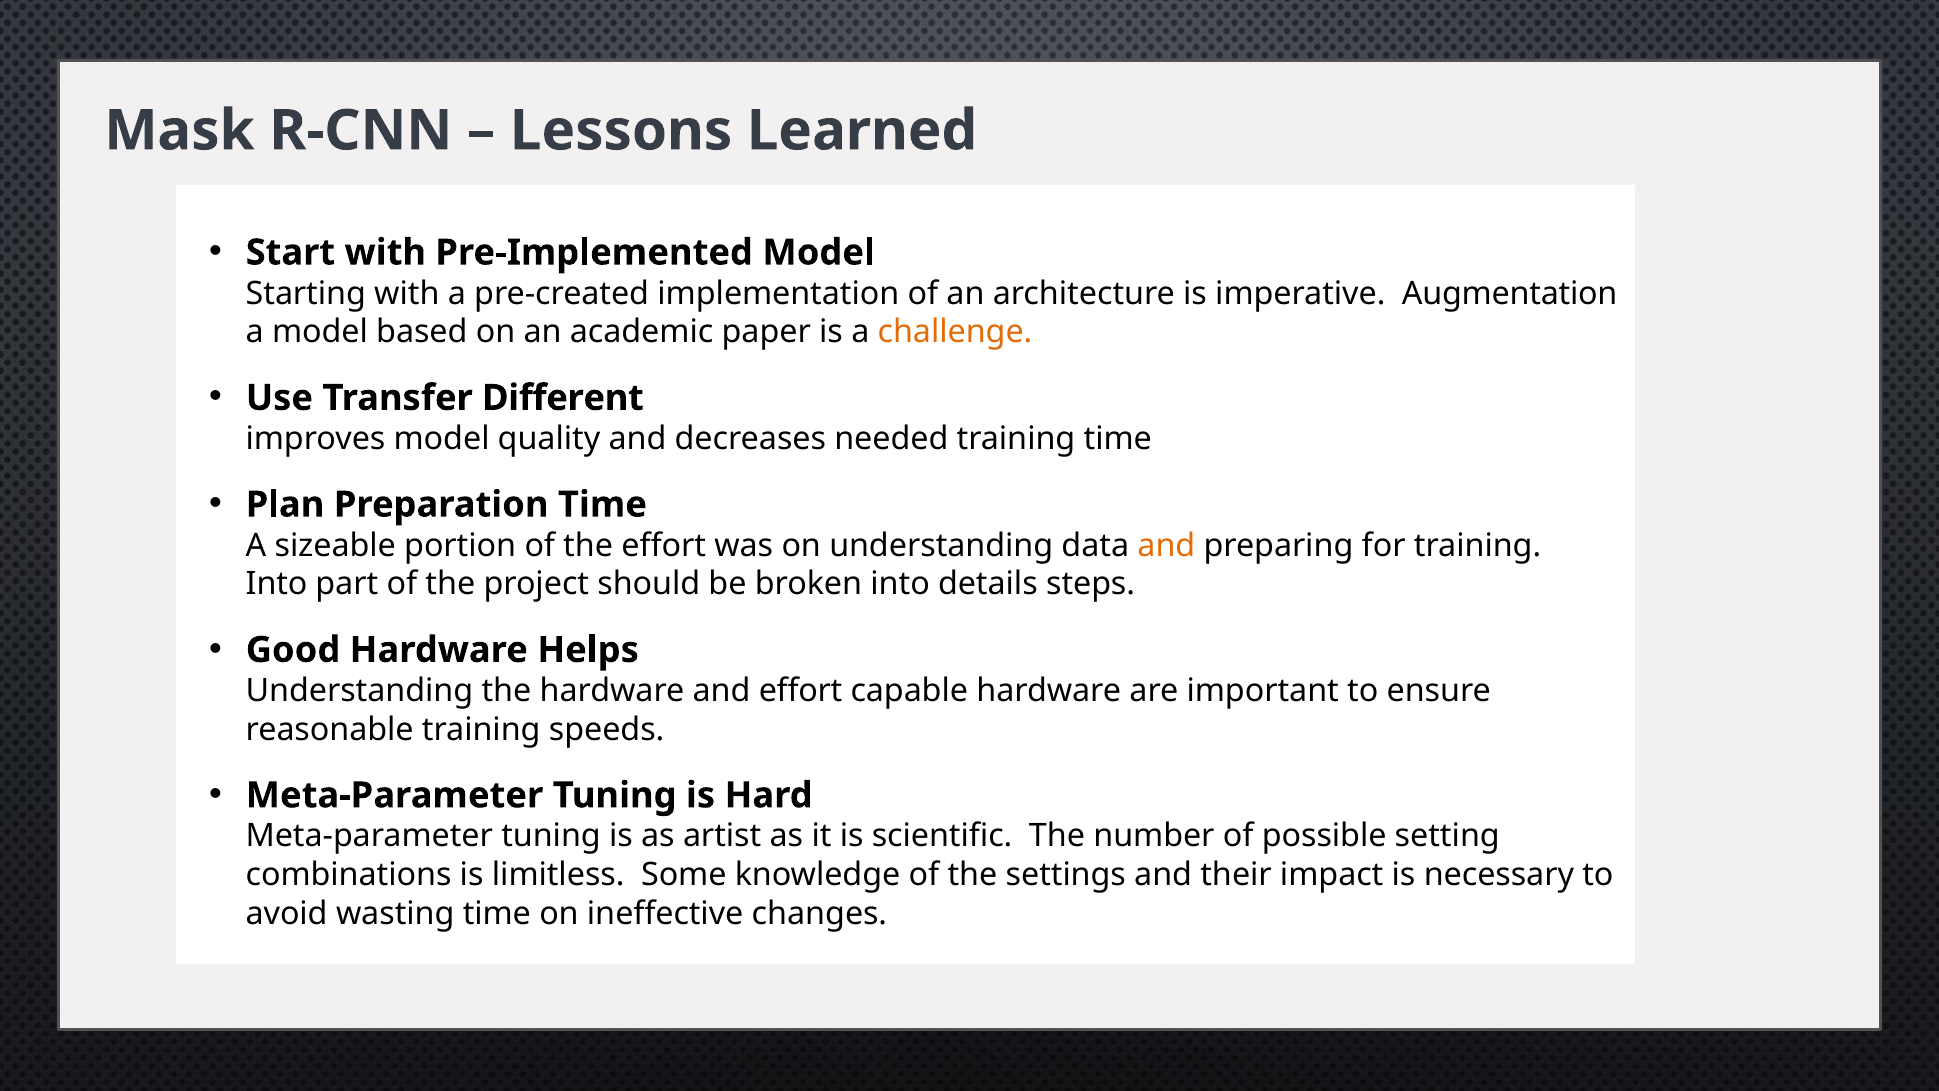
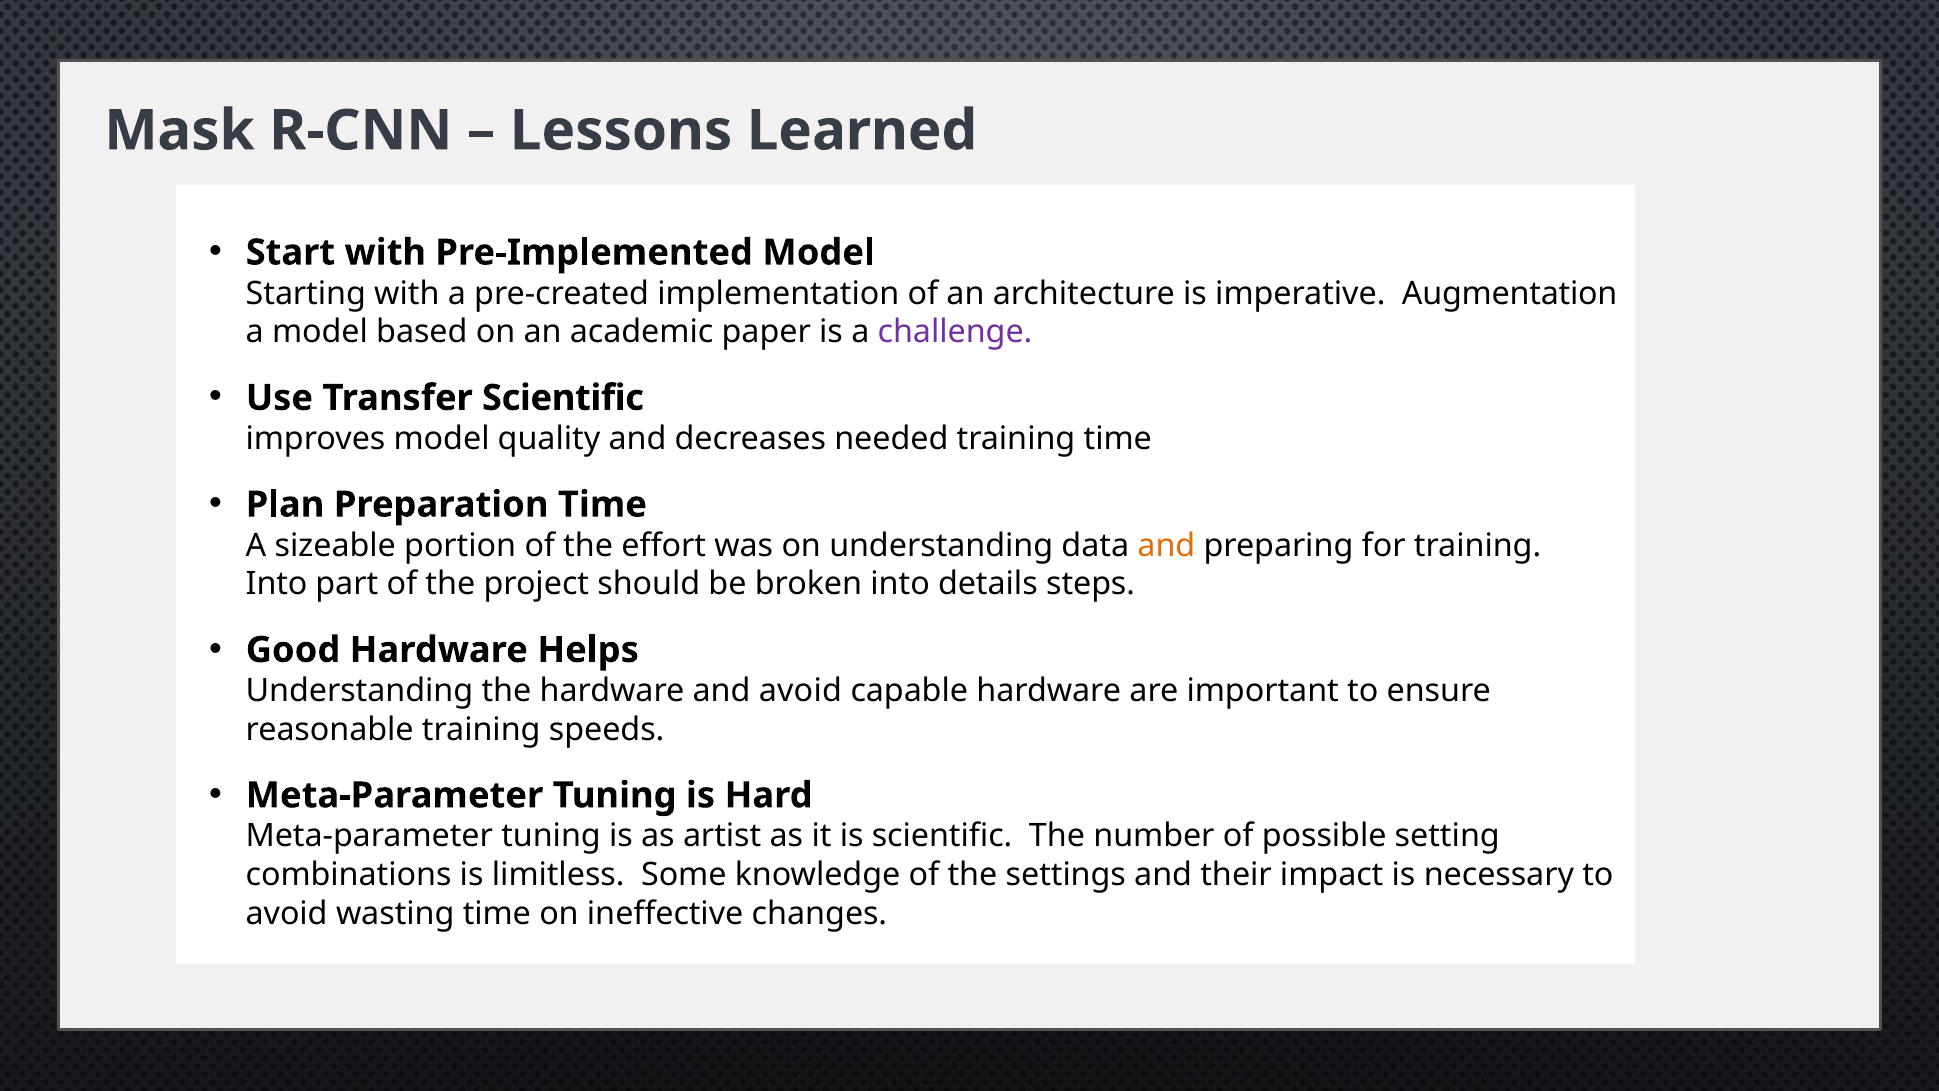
challenge colour: orange -> purple (955, 332)
Transfer Different: Different -> Scientific (563, 398)
and effort: effort -> avoid (800, 691)
